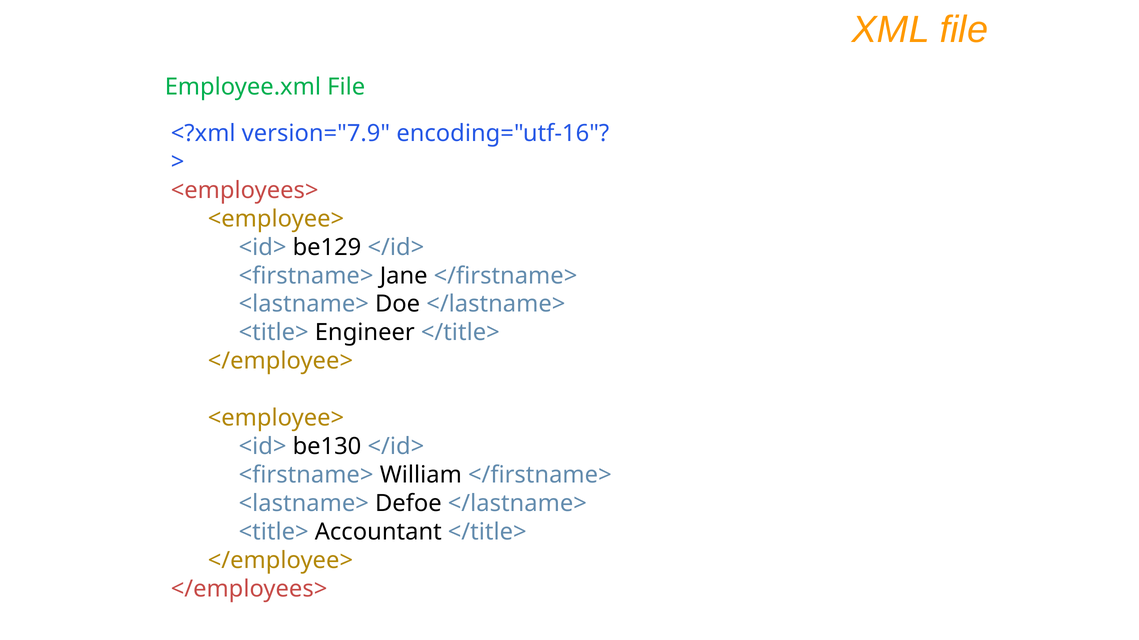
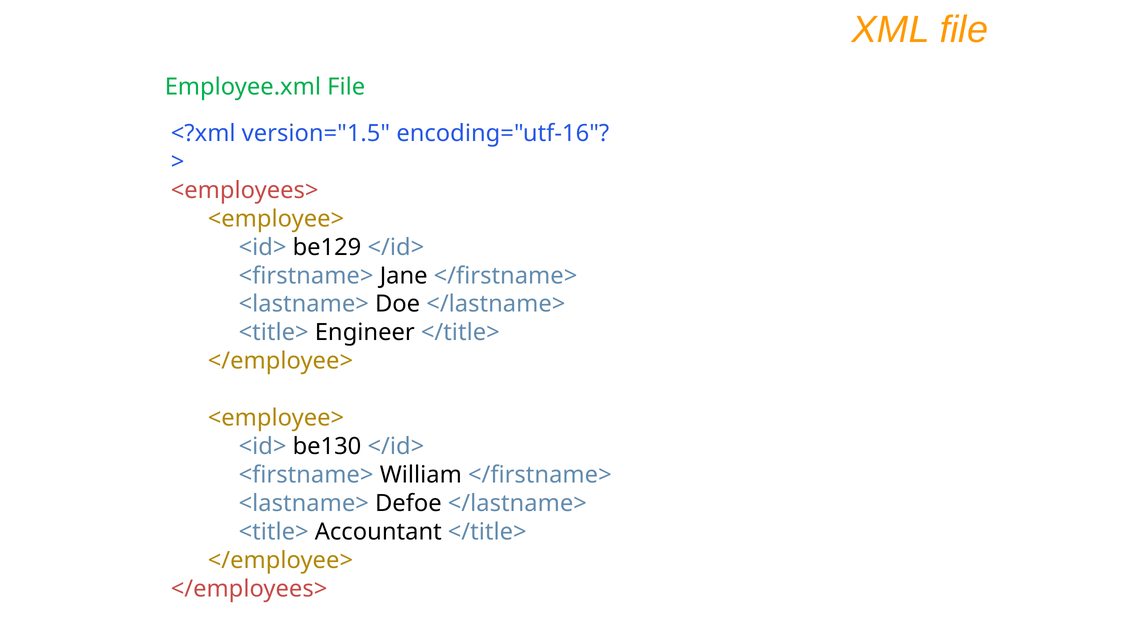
version="7.9: version="7.9 -> version="1.5 (316, 134)
